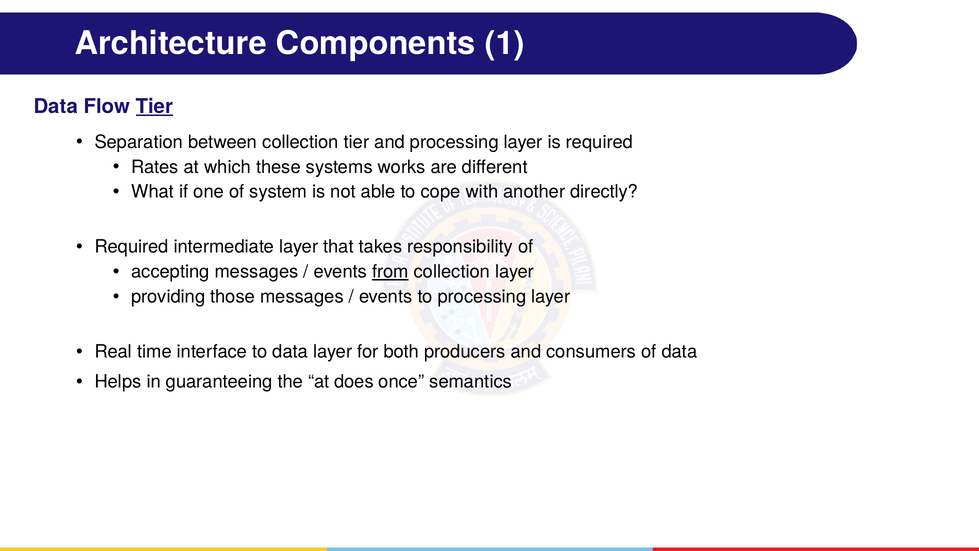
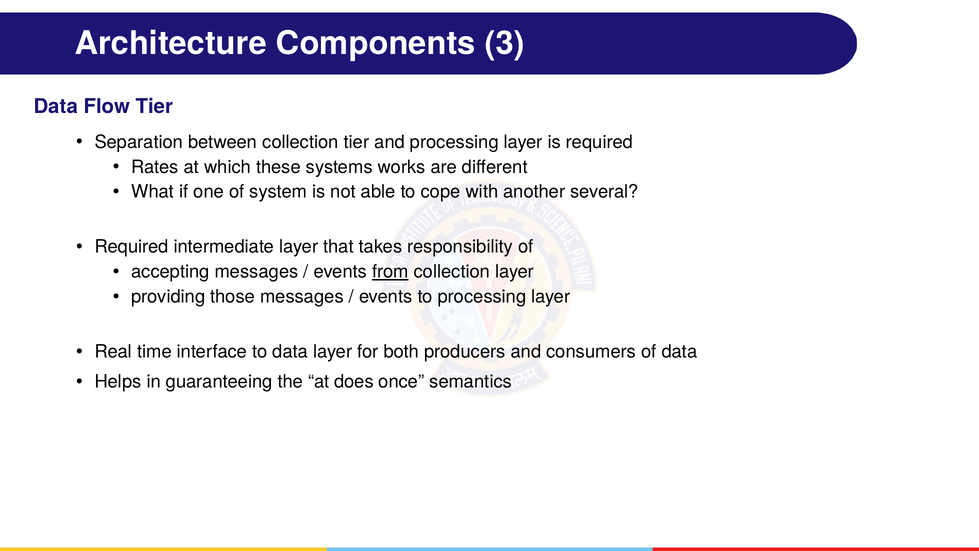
1: 1 -> 3 (505, 43)
Tier underline: present -> none (154, 106)
directly: directly -> several (604, 192)
